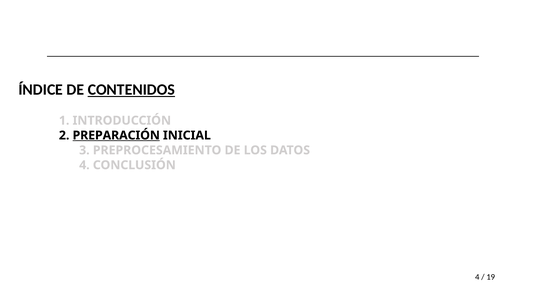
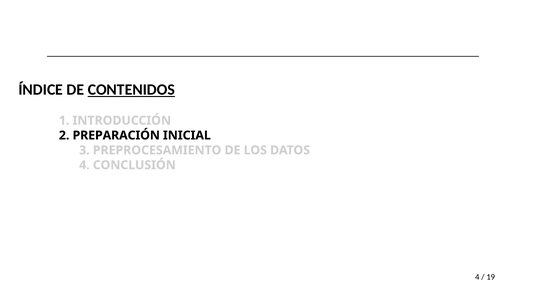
PREPARACIÓN underline: present -> none (116, 135)
